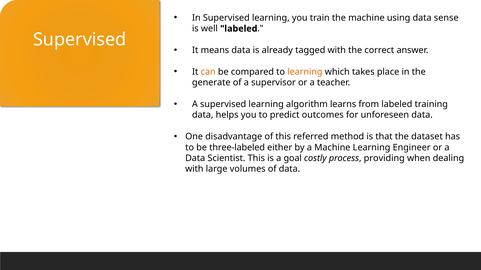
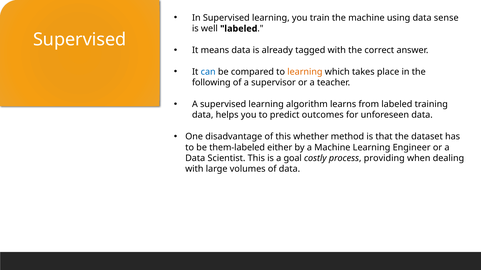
can colour: orange -> blue (208, 72)
generate: generate -> following (211, 83)
referred: referred -> whether (311, 137)
three-labeled: three-labeled -> them-labeled (237, 148)
